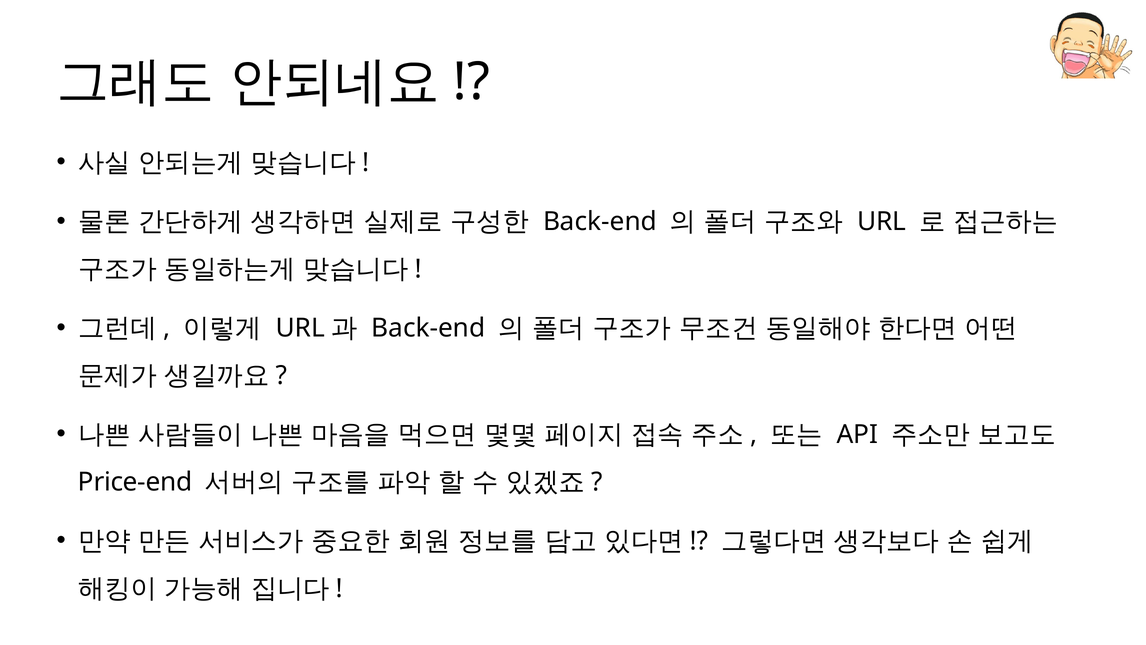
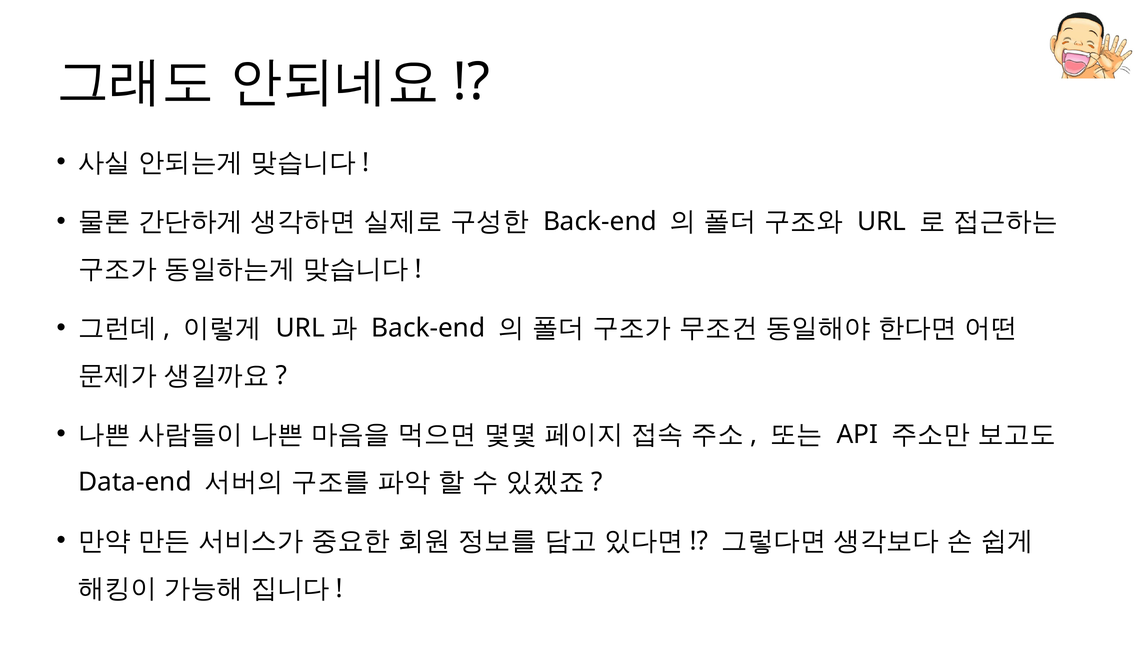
Price-end: Price-end -> Data-end (135, 482)
